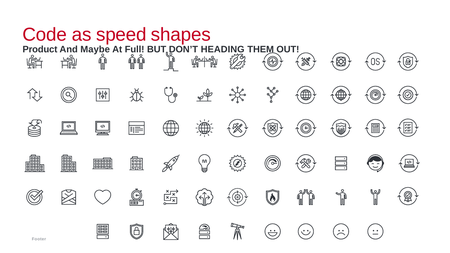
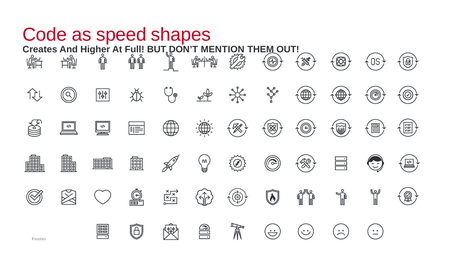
Product: Product -> Creates (40, 49)
Maybe: Maybe -> Higher (95, 49)
HEADING: HEADING -> MENTION (223, 49)
